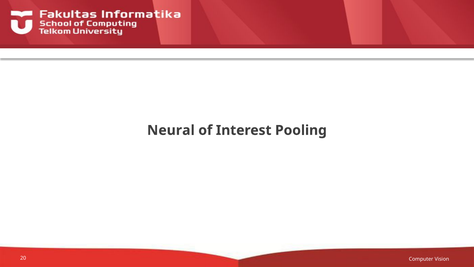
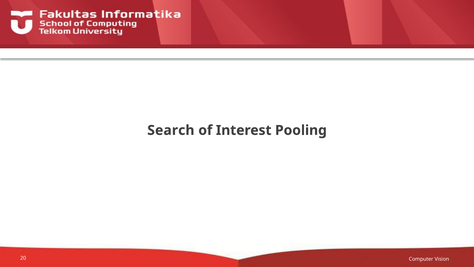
Neural: Neural -> Search (171, 130)
